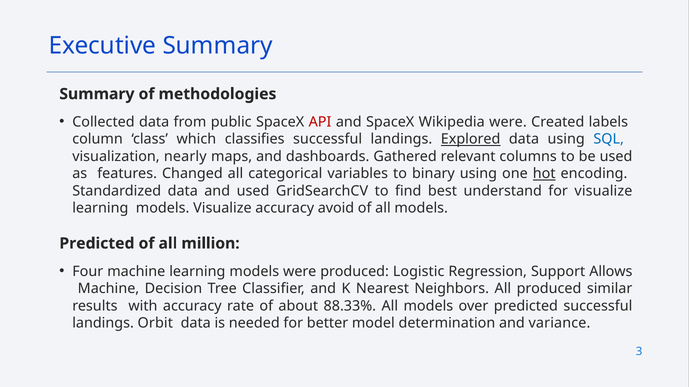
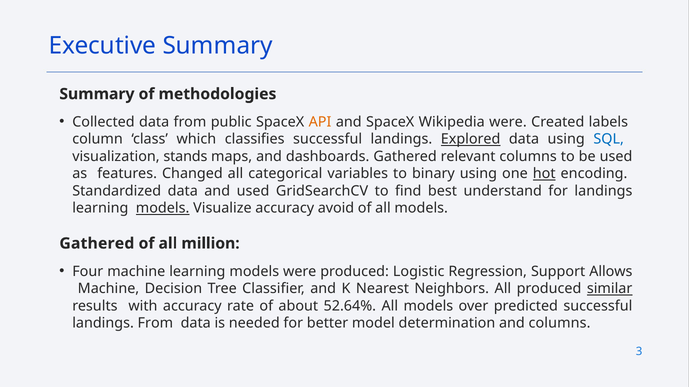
API colour: red -> orange (320, 122)
nearly: nearly -> stands (185, 157)
for visualize: visualize -> landings (603, 191)
models underline: none -> present (163, 208)
Predicted: Predicted -> Gathered (97, 244)
similar underline: none -> present (610, 289)
88.33%: 88.33% -> 52.64% (350, 306)
landings Orbit: Orbit -> From (155, 324)
and variance: variance -> columns (560, 324)
